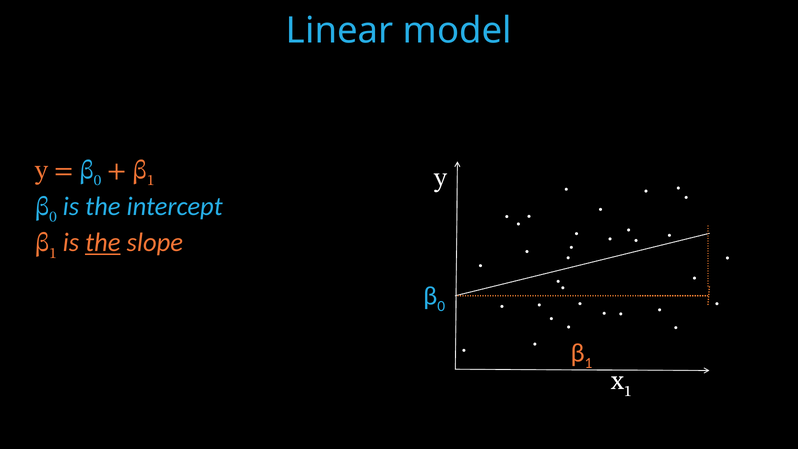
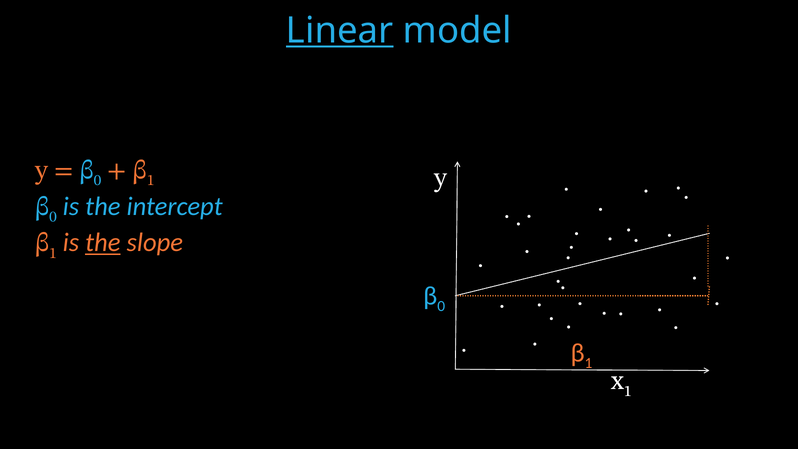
Linear underline: none -> present (340, 31)
